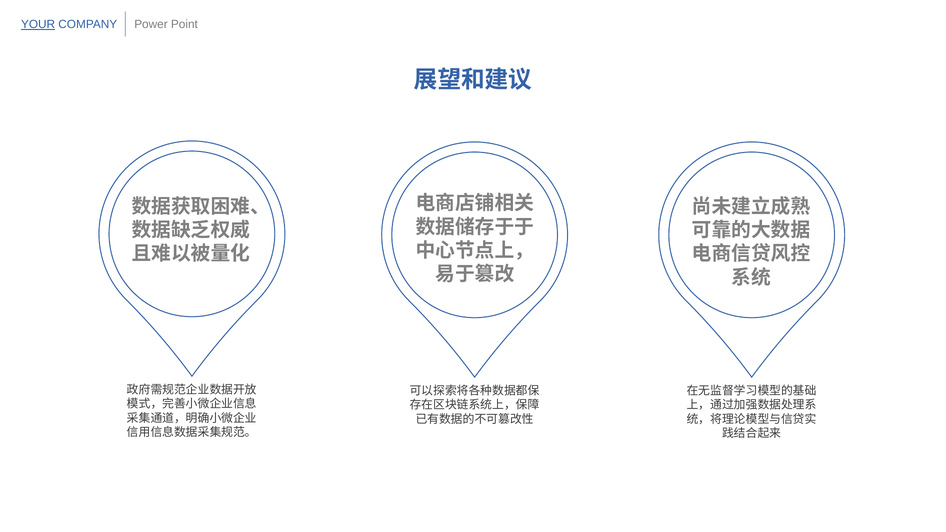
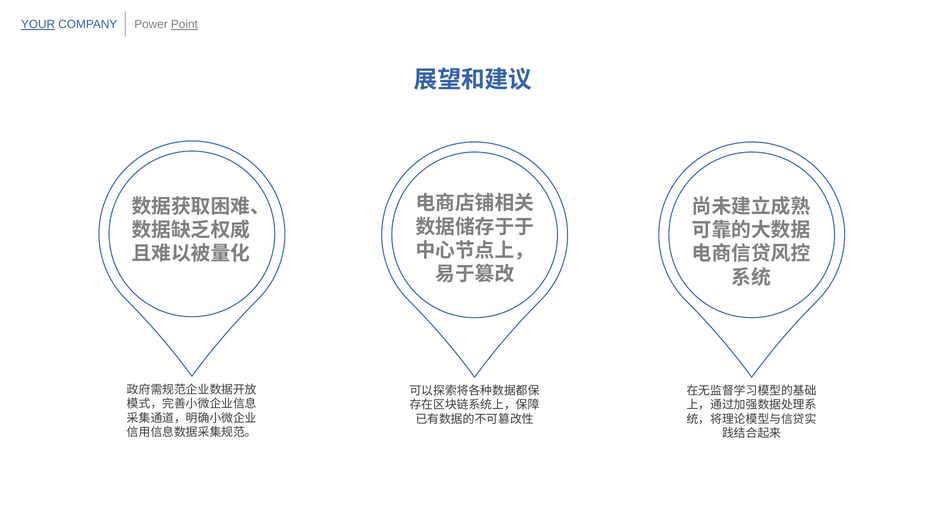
Point underline: none -> present (184, 25)
